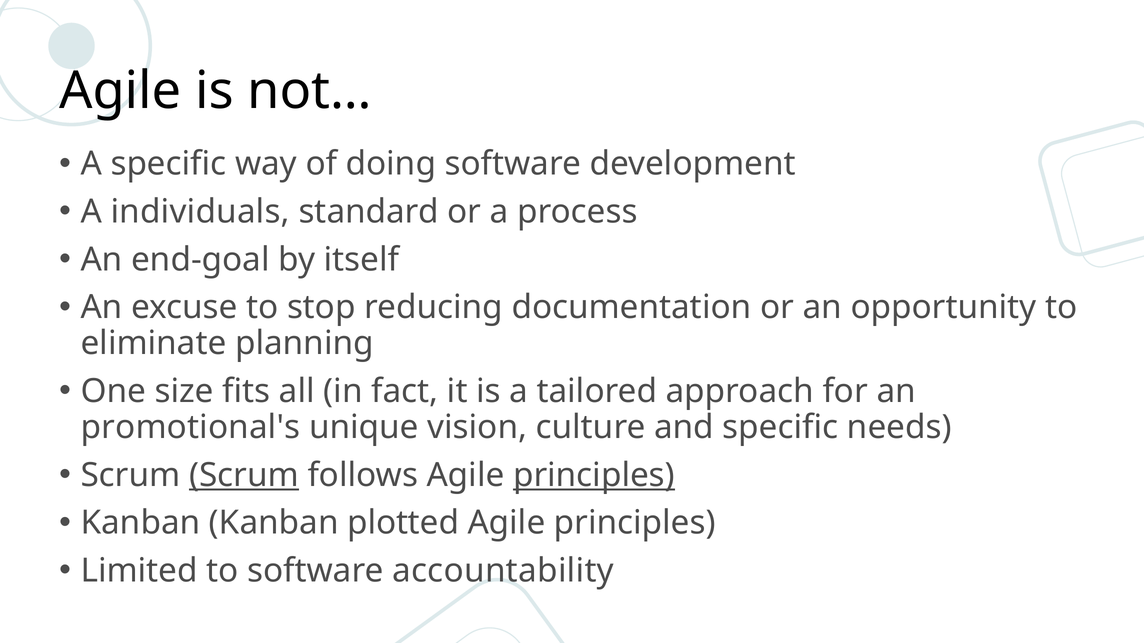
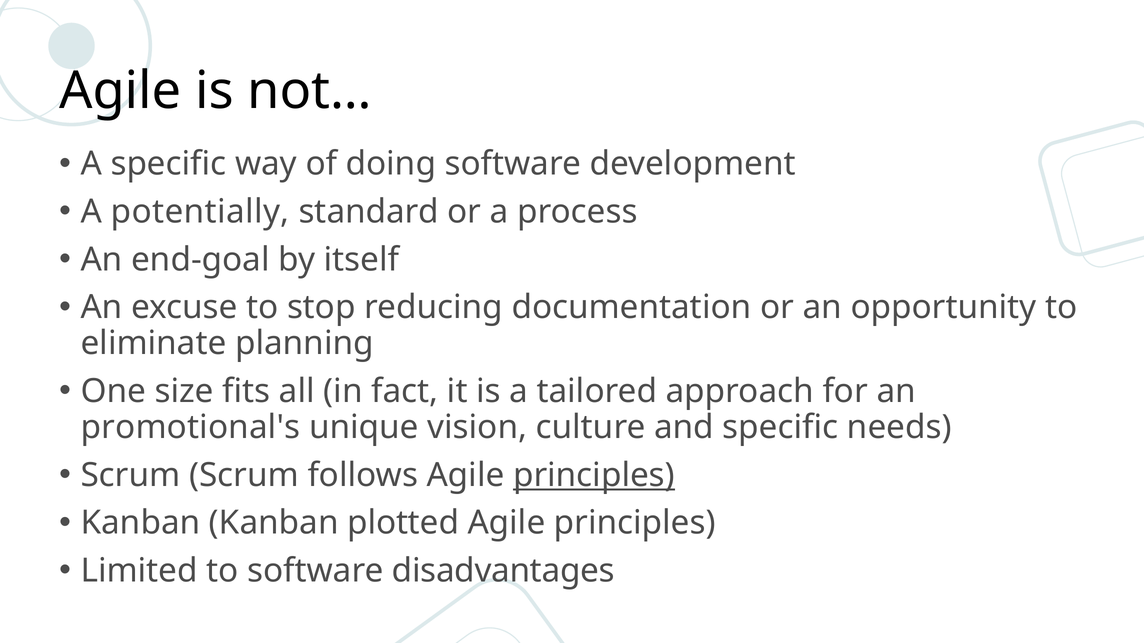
individuals: individuals -> potentially (200, 212)
Scrum underline: present -> none (244, 475)
accountability: accountability -> disadvantages (503, 571)
